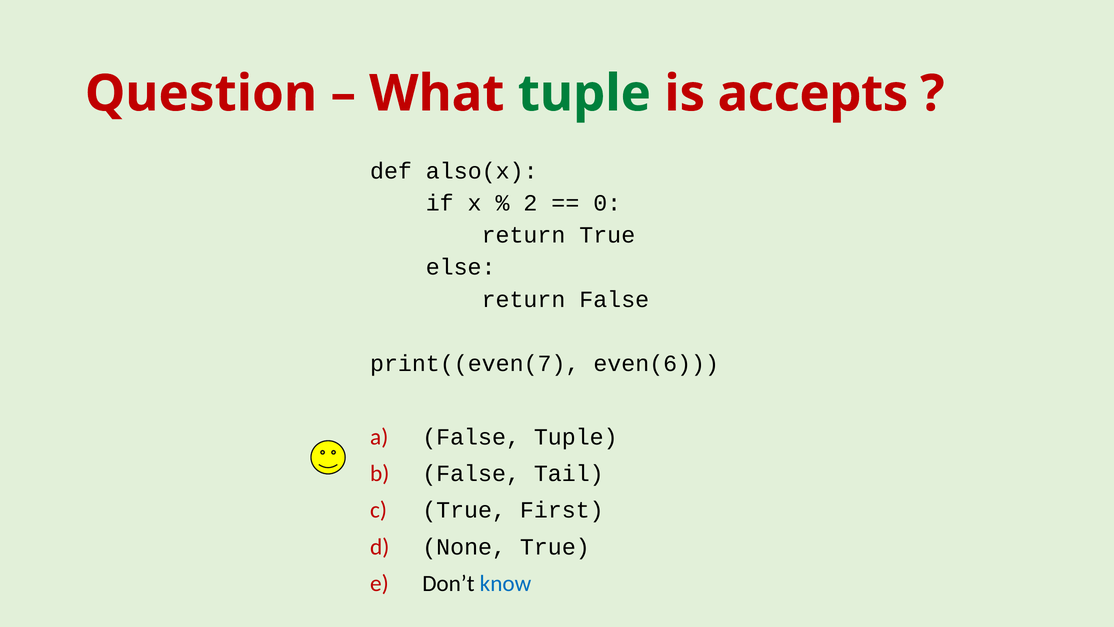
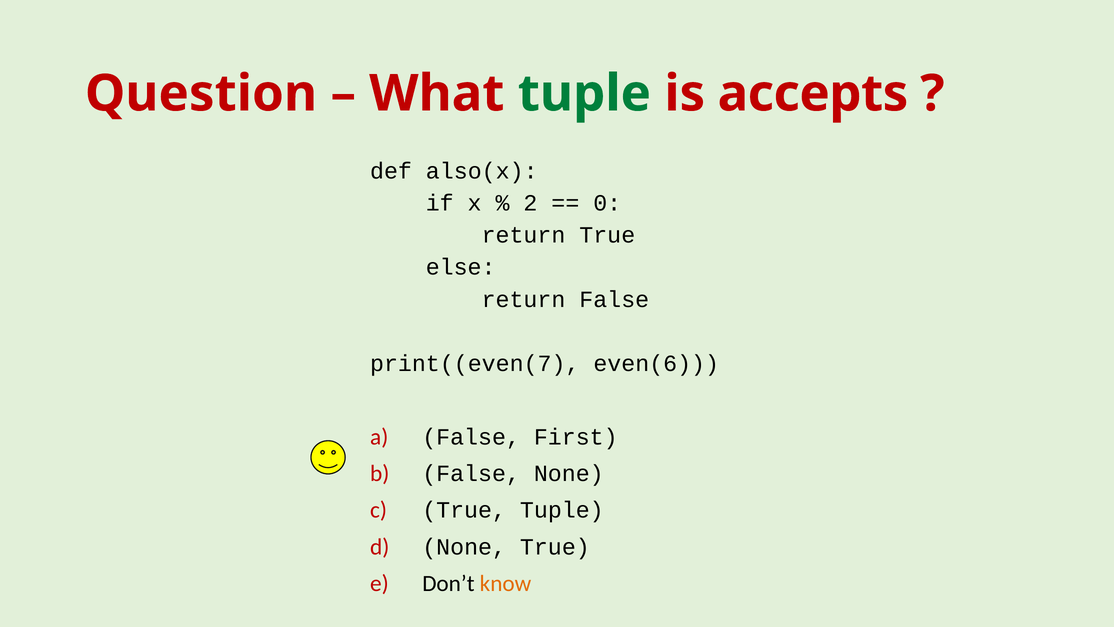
False Tuple: Tuple -> First (576, 437)
False Tail: Tail -> None (569, 473)
True First: First -> Tuple (562, 510)
know colour: blue -> orange (506, 583)
